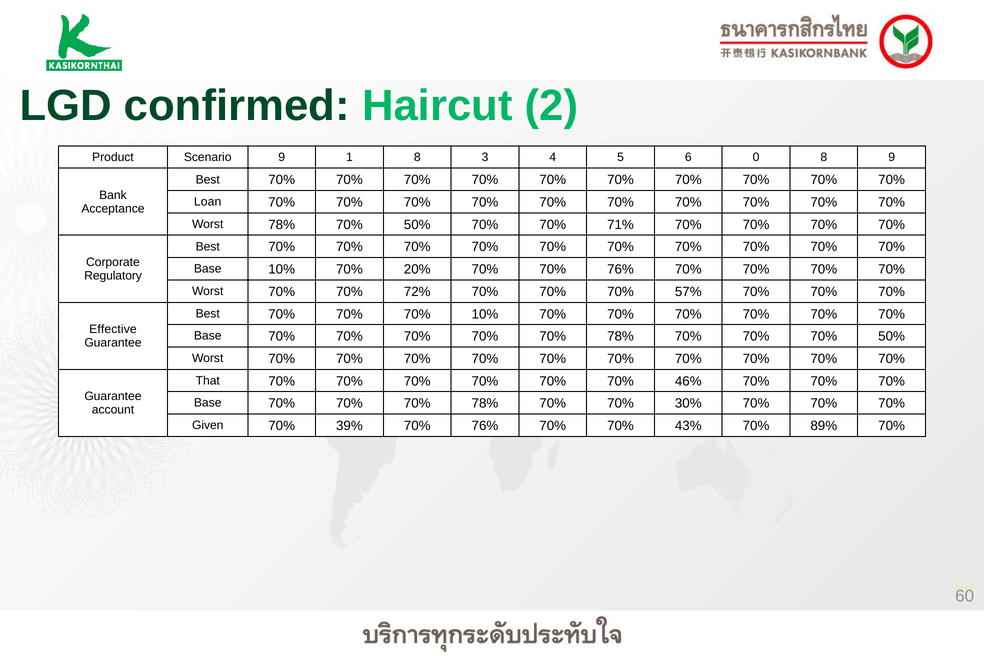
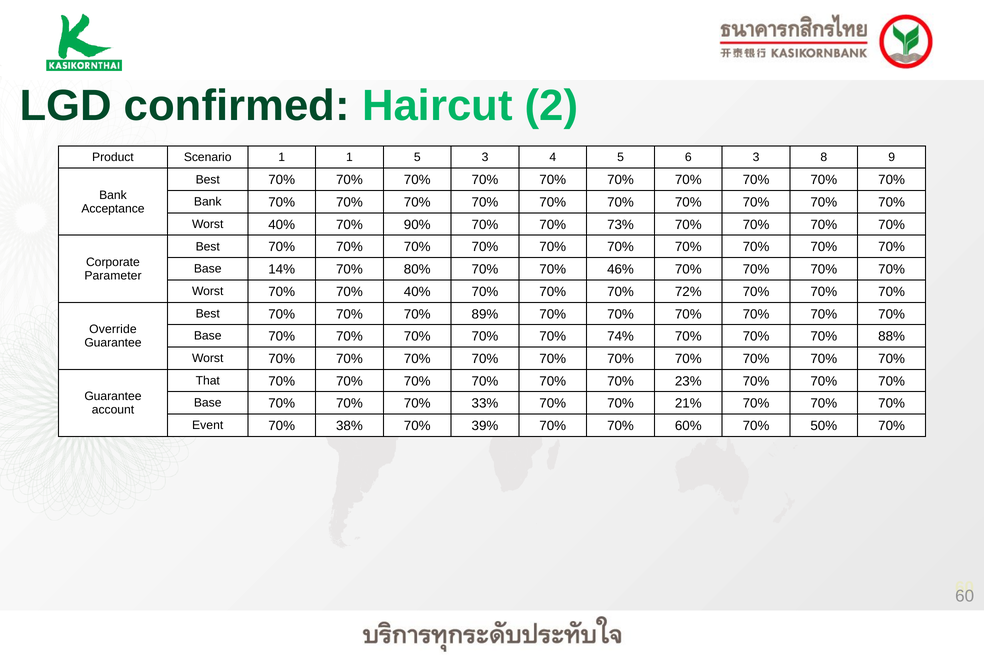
Scenario 9: 9 -> 1 (282, 157)
1 8: 8 -> 5 (417, 157)
6 0: 0 -> 3 (756, 157)
Loan: Loan -> Bank (208, 202)
Worst 78%: 78% -> 40% (282, 225)
50%: 50% -> 90% (417, 225)
71%: 71% -> 73% (621, 225)
Base 10%: 10% -> 14% (282, 269)
20%: 20% -> 80% (417, 269)
70% 70% 76%: 76% -> 46% (621, 269)
Regulatory: Regulatory -> Parameter (113, 276)
70% 72%: 72% -> 40% (417, 292)
57%: 57% -> 72% (688, 292)
70% 10%: 10% -> 89% (485, 314)
Effective: Effective -> Override (113, 329)
78%: 78% -> 74% (621, 336)
70% 70% 50%: 50% -> 88% (892, 336)
46%: 46% -> 23% (688, 381)
78%: 78% -> 33% (485, 404)
30%: 30% -> 21% (688, 404)
Given: Given -> Event (208, 425)
39%: 39% -> 38% (349, 426)
76%: 76% -> 39% (485, 426)
43%: 43% -> 60% (688, 426)
89%: 89% -> 50% (824, 426)
